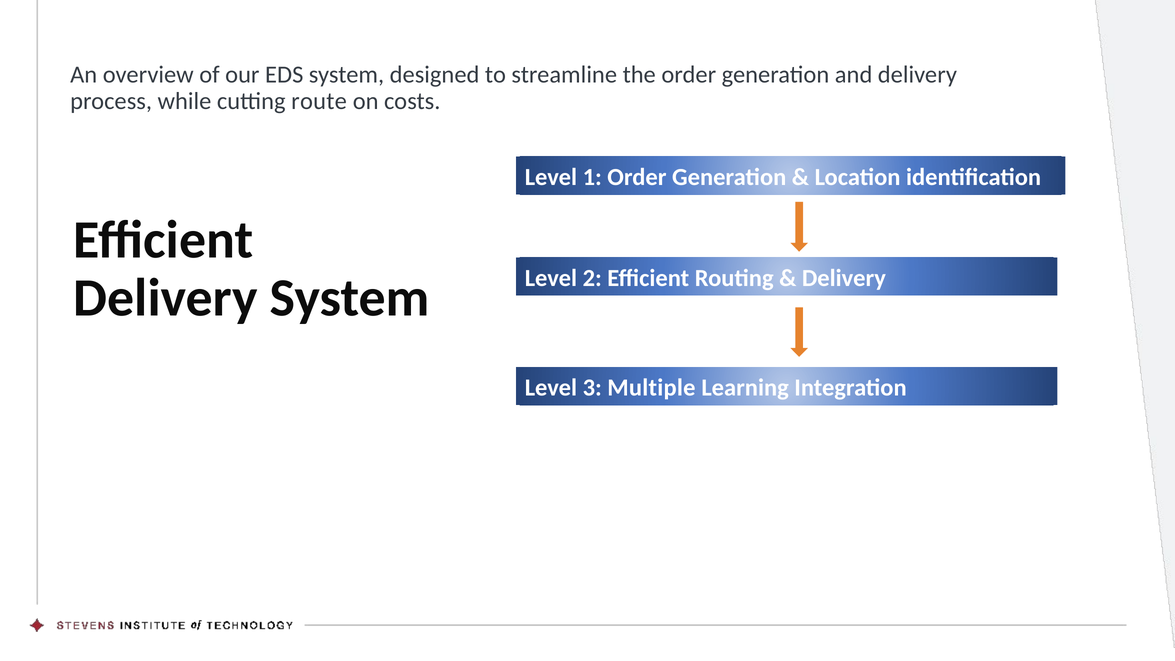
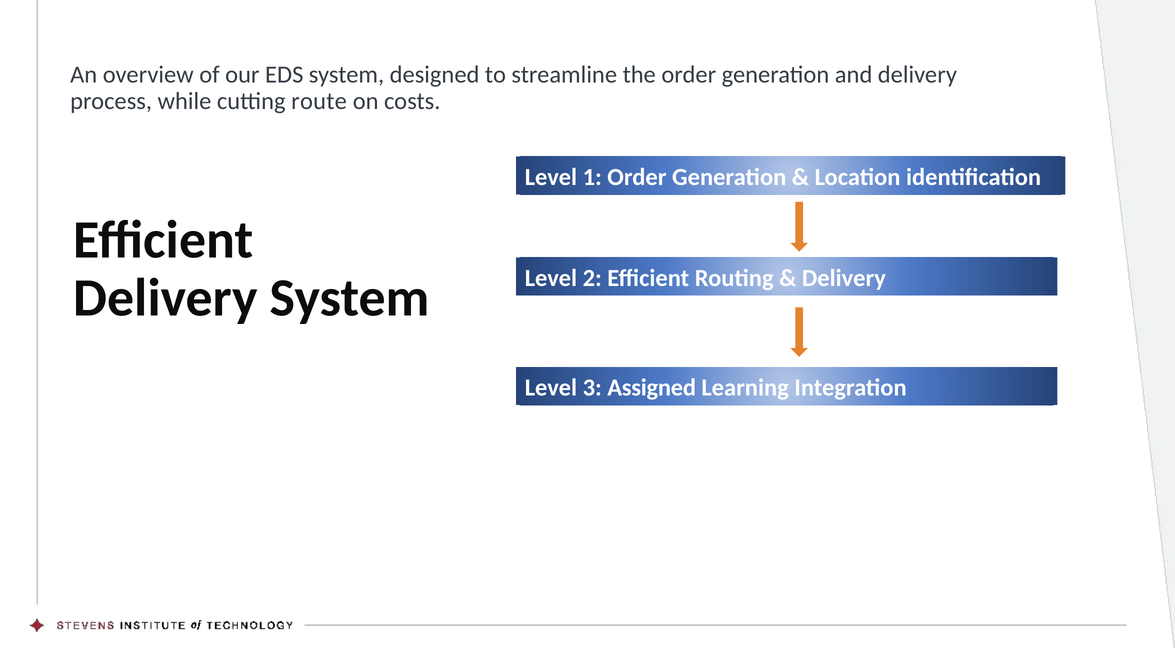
Multiple: Multiple -> Assigned (652, 388)
